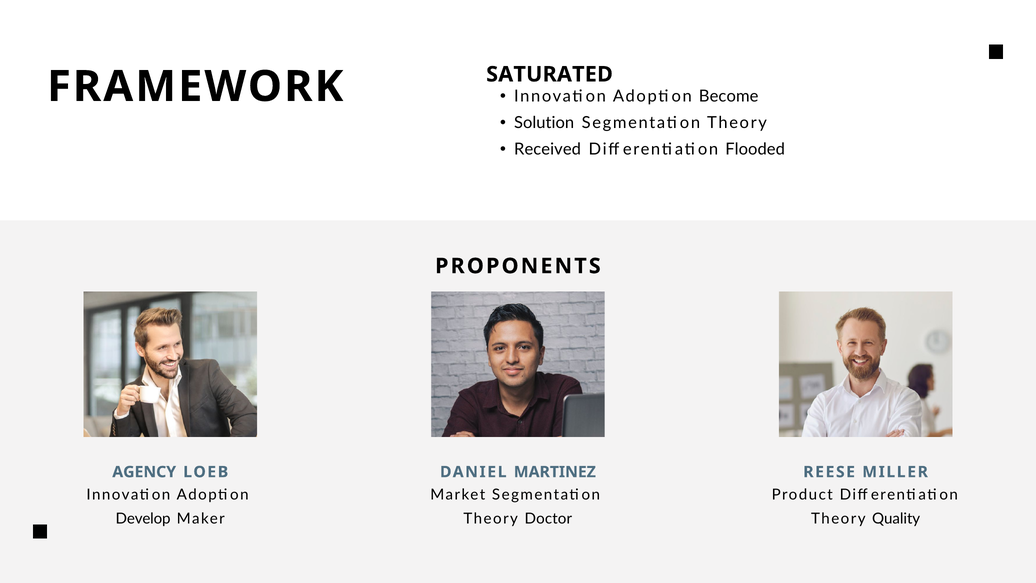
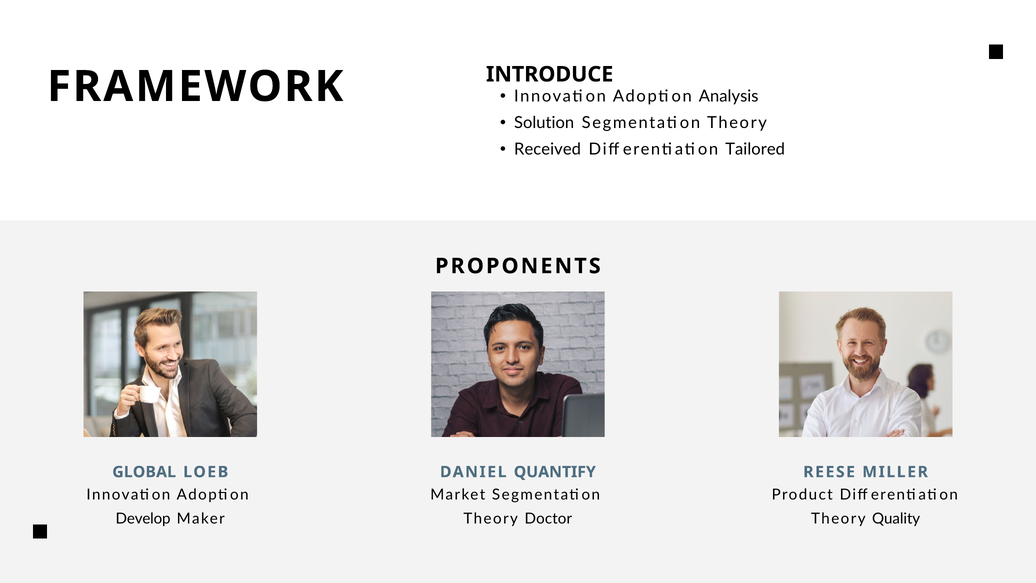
SATURATED: SATURATED -> INTRODUCE (550, 74)
Become: Become -> Analysis (729, 96)
Flooded: Flooded -> Tailored (755, 149)
AGENCY: AGENCY -> GLOBAL (144, 472)
MARTINEZ: MARTINEZ -> QUANTIFY (555, 472)
